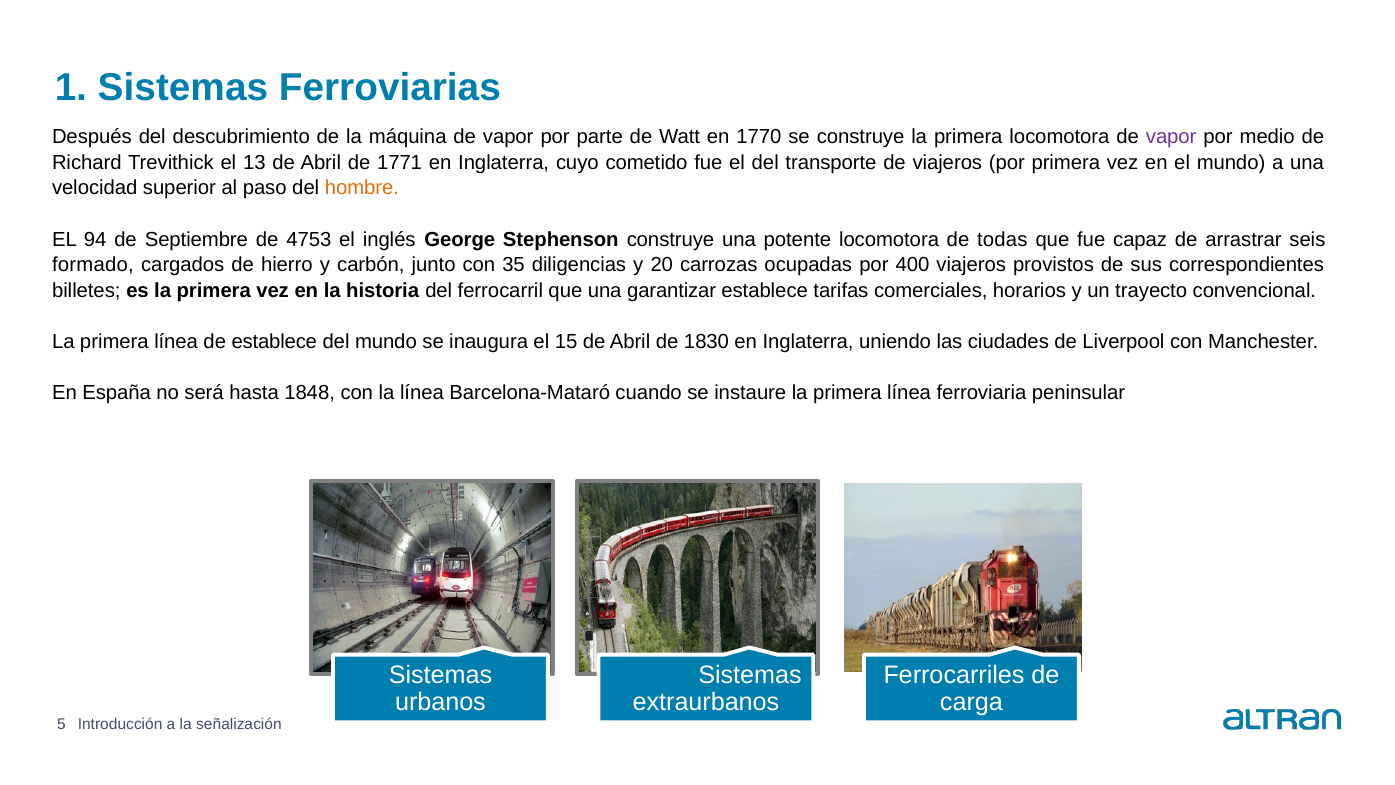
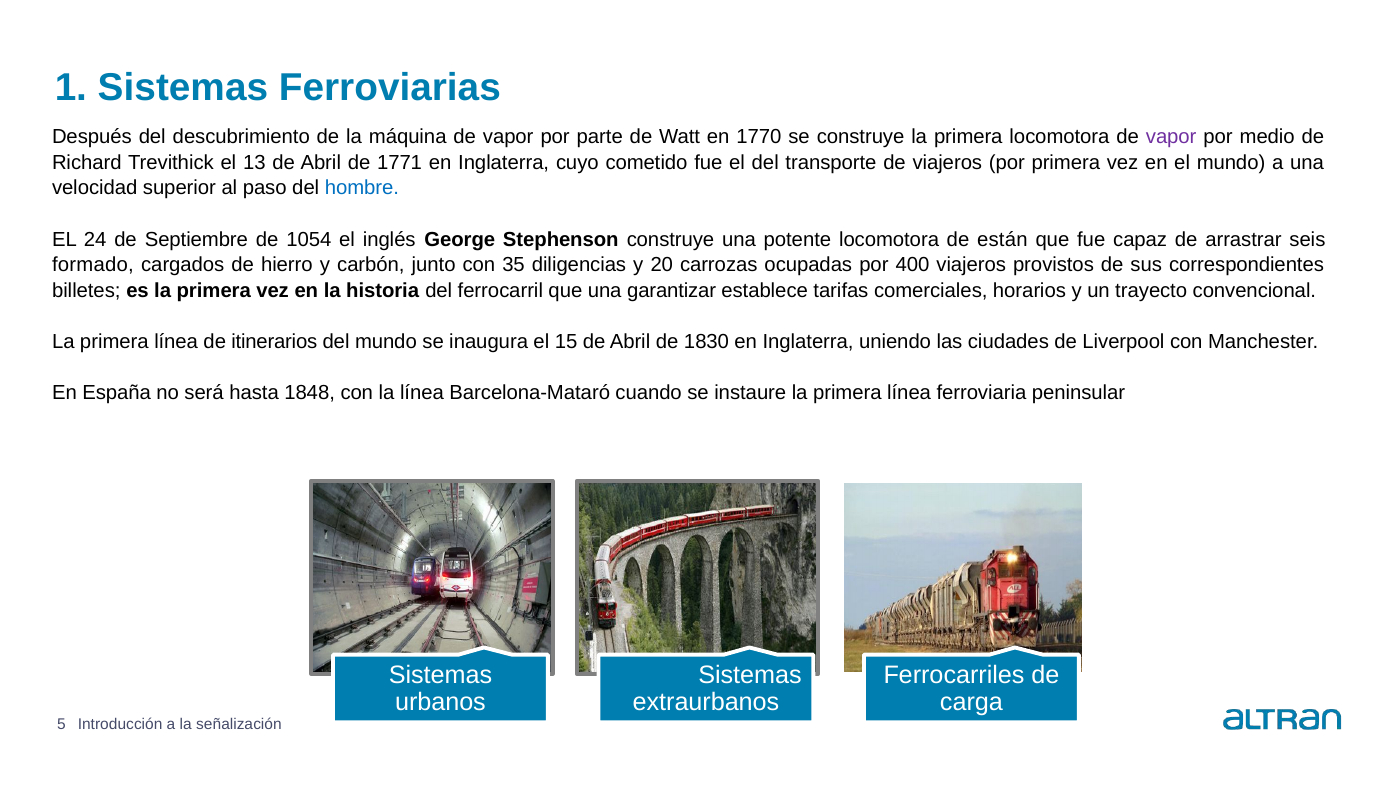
hombre colour: orange -> blue (362, 188)
94: 94 -> 24 (95, 239)
4753: 4753 -> 1054 (309, 239)
todas: todas -> están (1002, 239)
de establece: establece -> itinerarios (274, 342)
